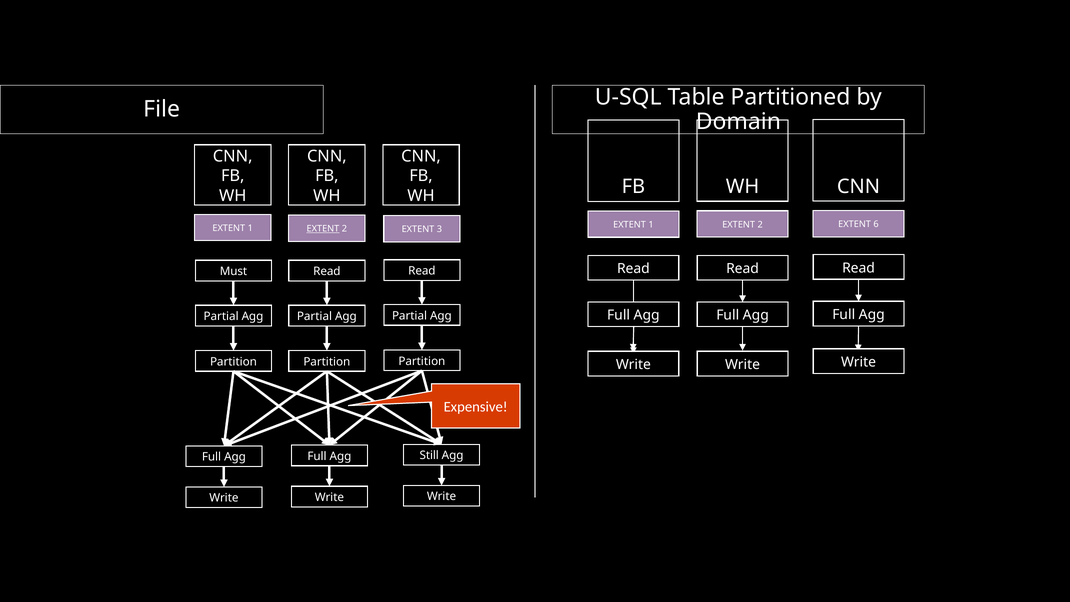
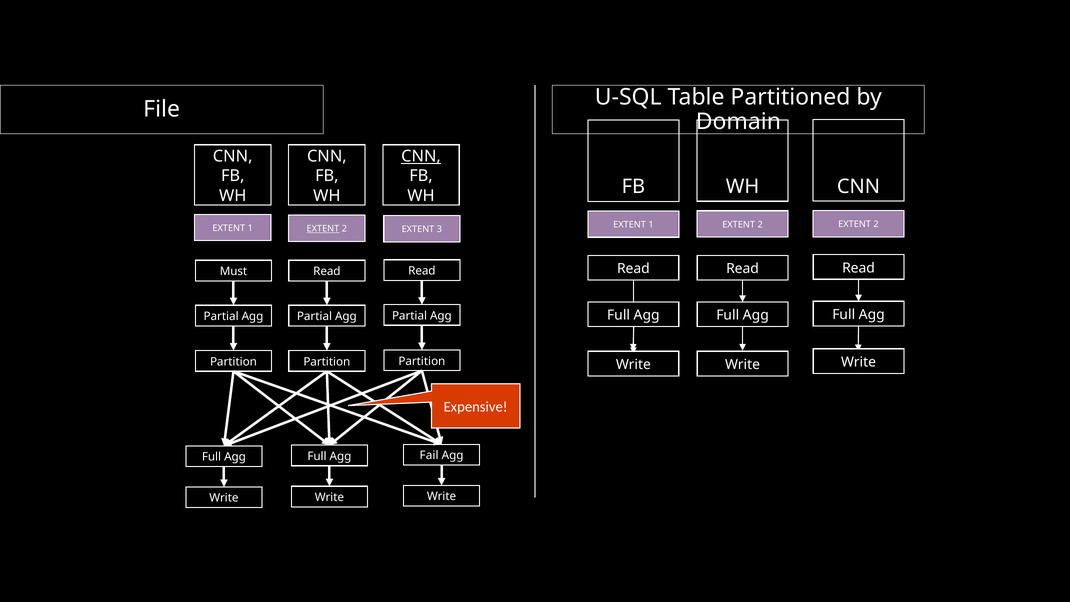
CNN underline: none -> present (421, 156)
6: 6 -> 2 (876, 224)
Still: Still -> Fail (429, 455)
